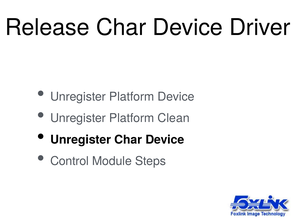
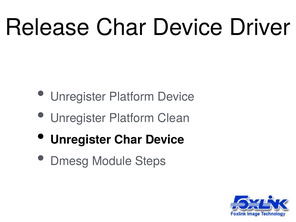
Control: Control -> Dmesg (69, 161)
